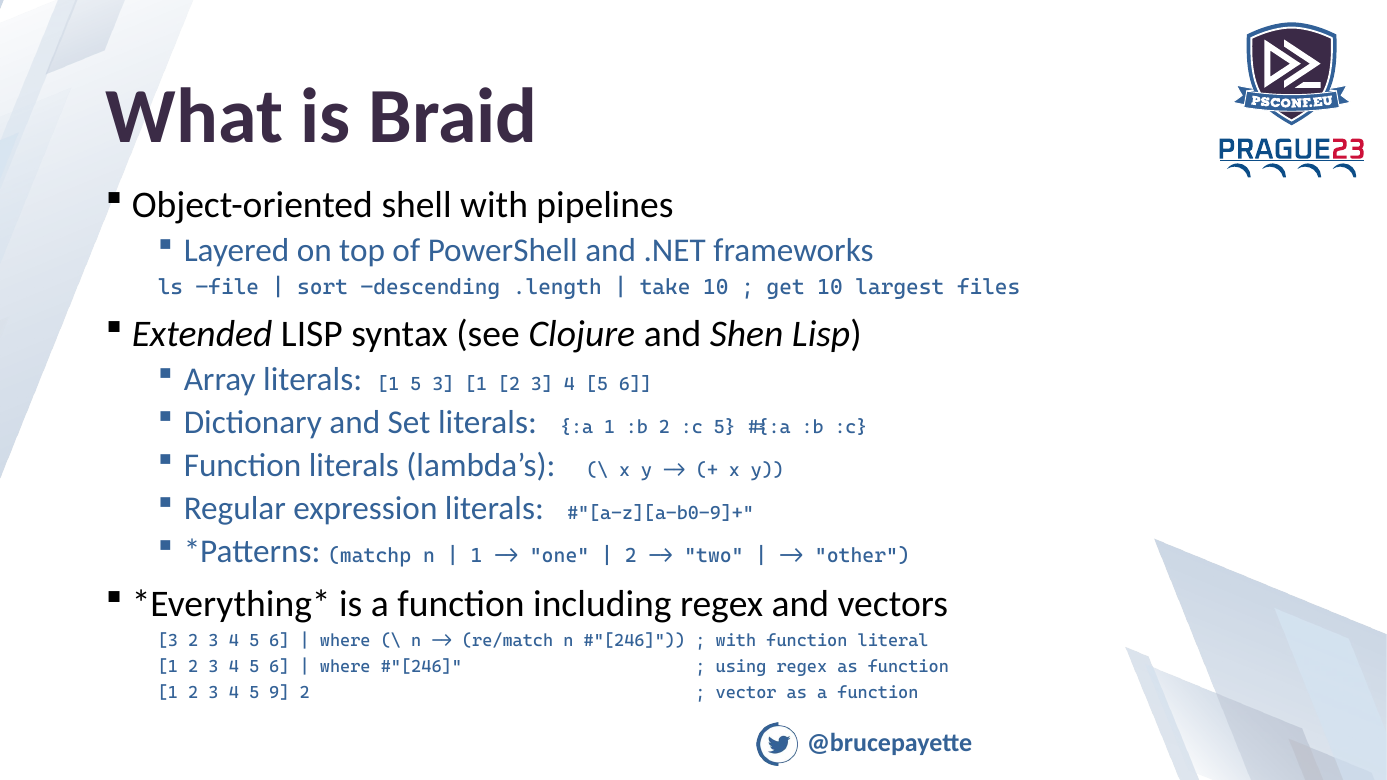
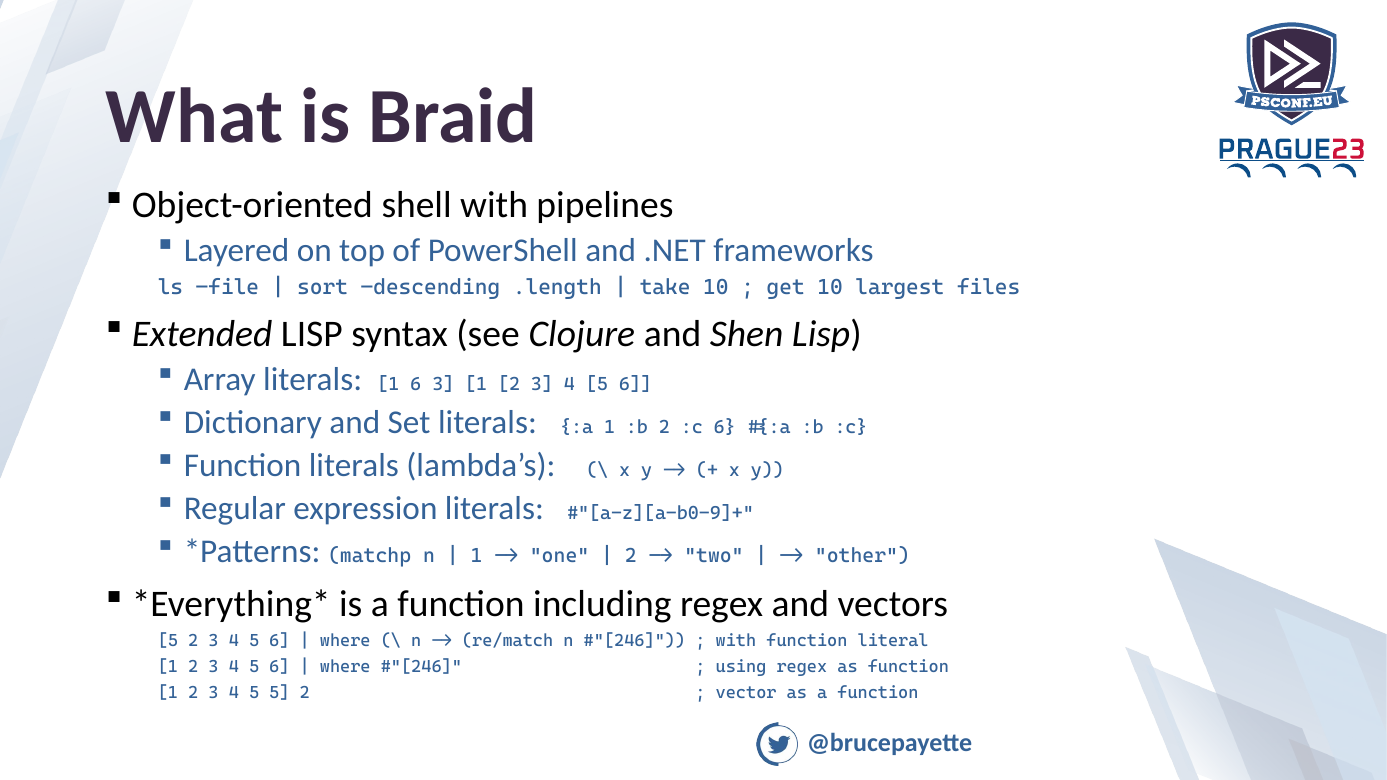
1 5: 5 -> 6 (416, 384)
:c 5: 5 -> 6 (725, 427)
3: 3 -> 5 (168, 641)
5 9: 9 -> 5 (279, 693)
